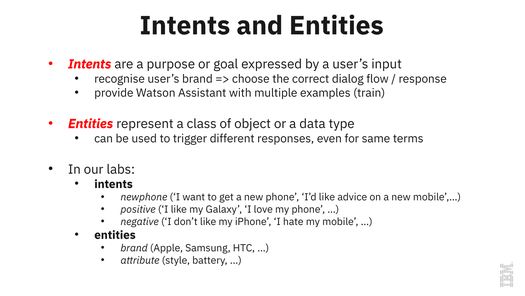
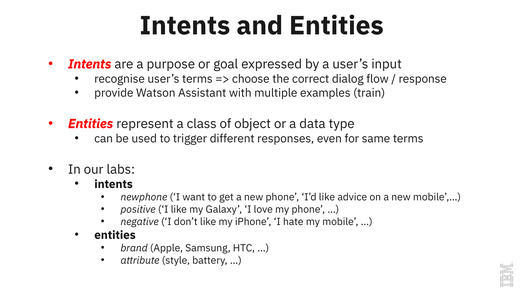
user’s brand: brand -> terms (197, 79)
